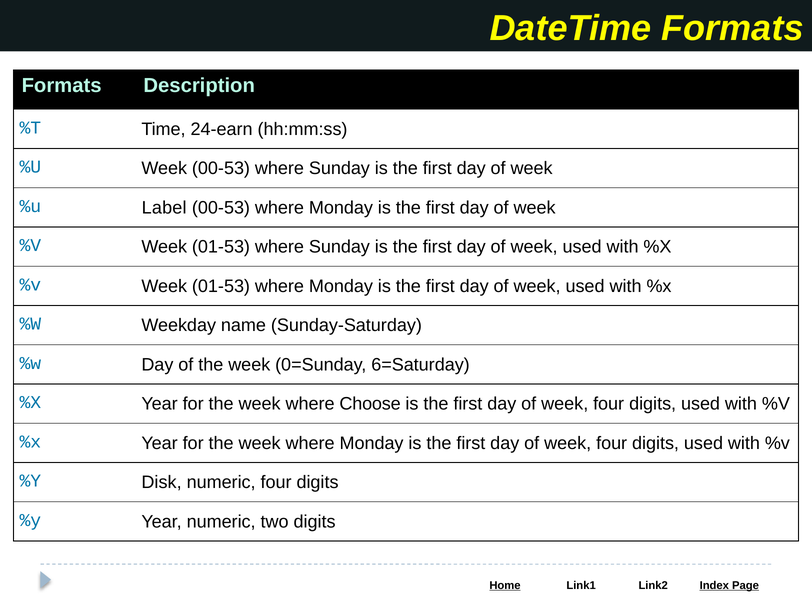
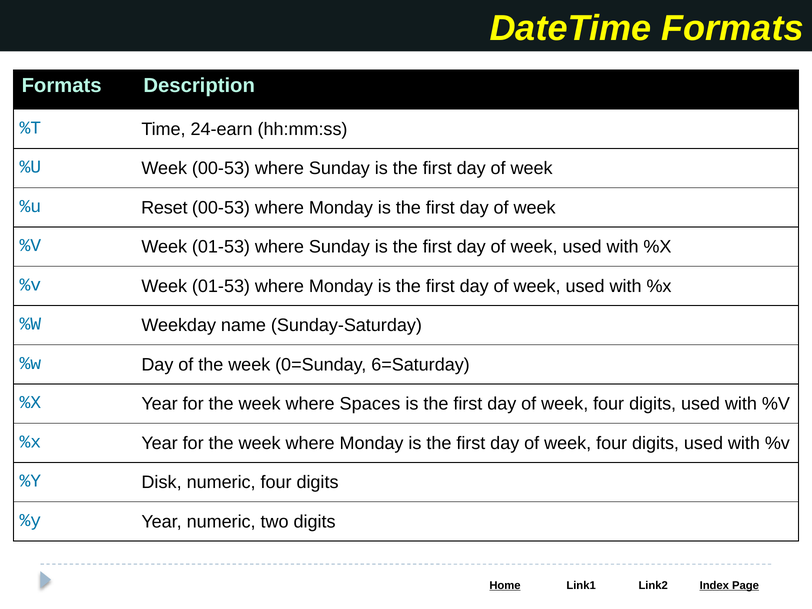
Label: Label -> Reset (164, 208)
Choose: Choose -> Spaces (370, 404)
